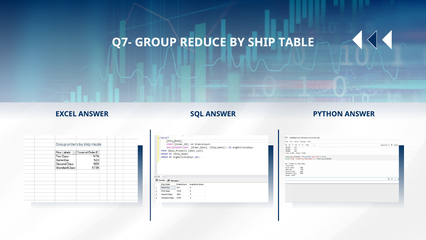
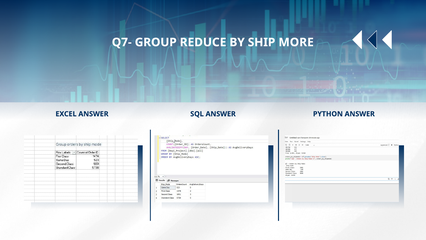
TABLE: TABLE -> MORE (296, 42)
